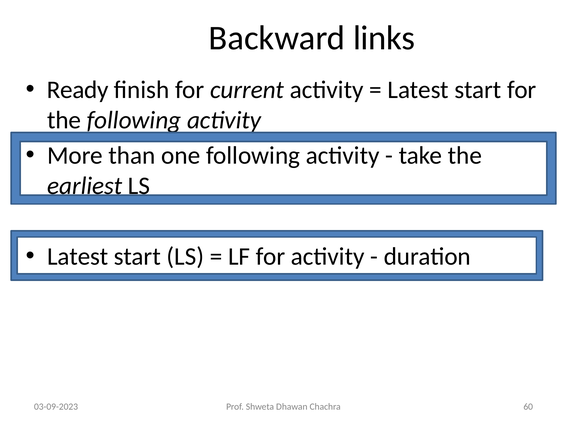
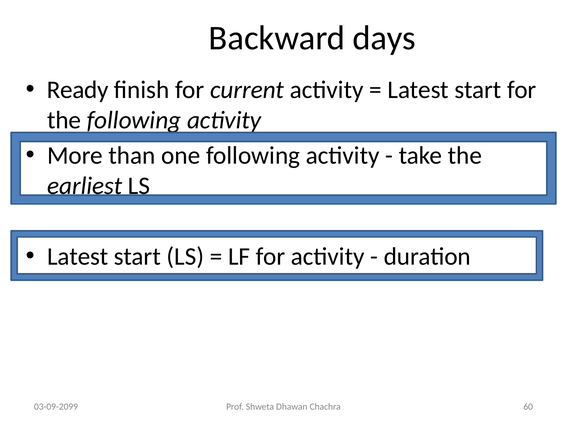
links: links -> days (384, 38)
03-09-2023: 03-09-2023 -> 03-09-2099 (56, 406)
